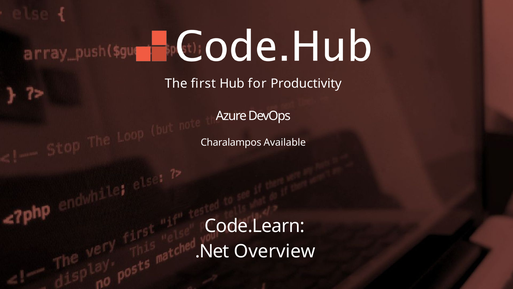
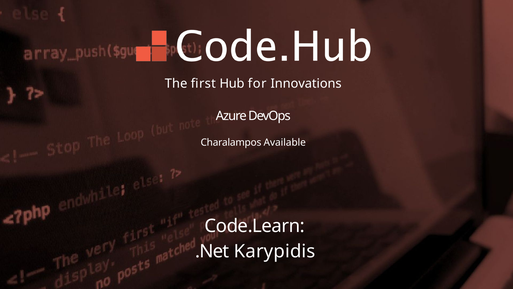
Productivity: Productivity -> Innovations (306, 83)
Overview: Overview -> Karypidis (275, 251)
